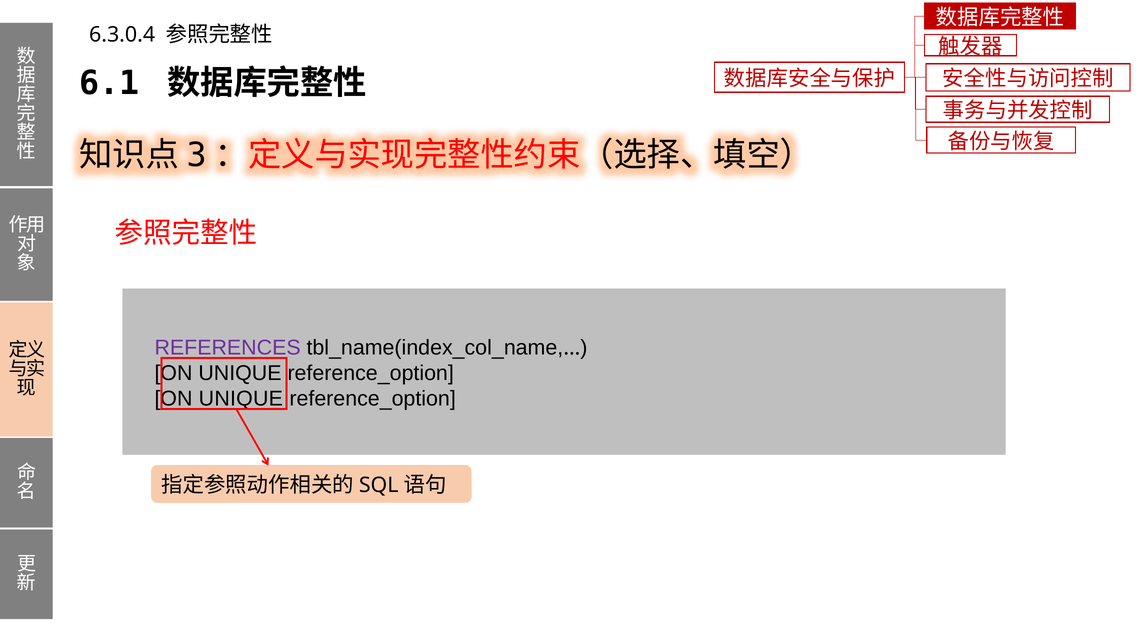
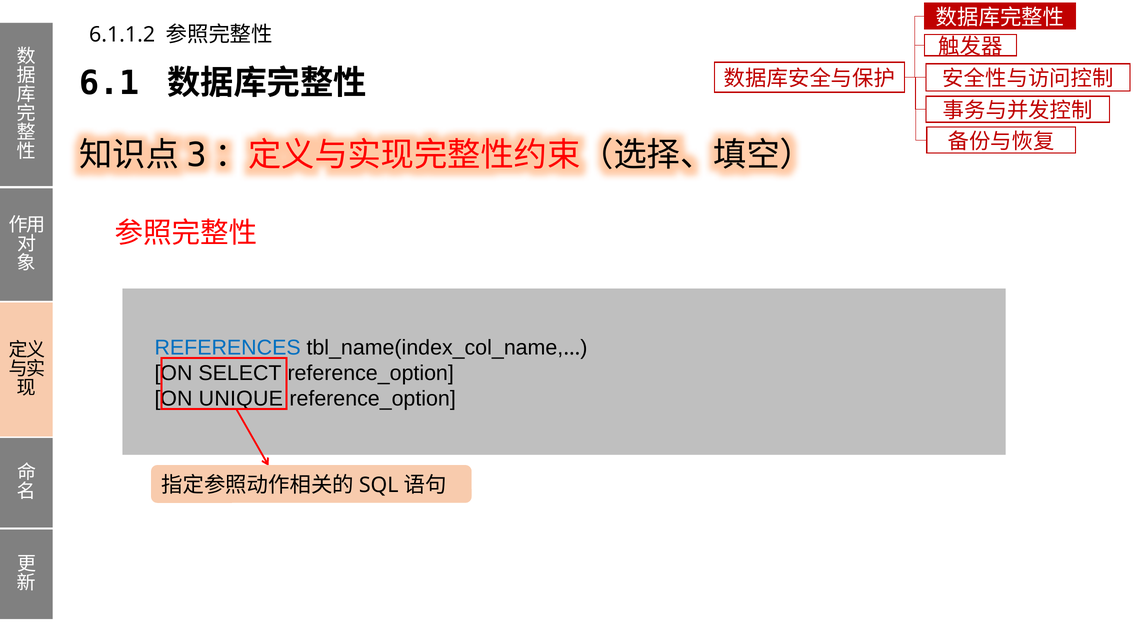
6.3.0.4: 6.3.0.4 -> 6.1.1.2 (122, 35)
REFERENCES colour: purple -> blue (228, 347)
UNIQUE: UNIQUE -> SELECT (240, 373)
